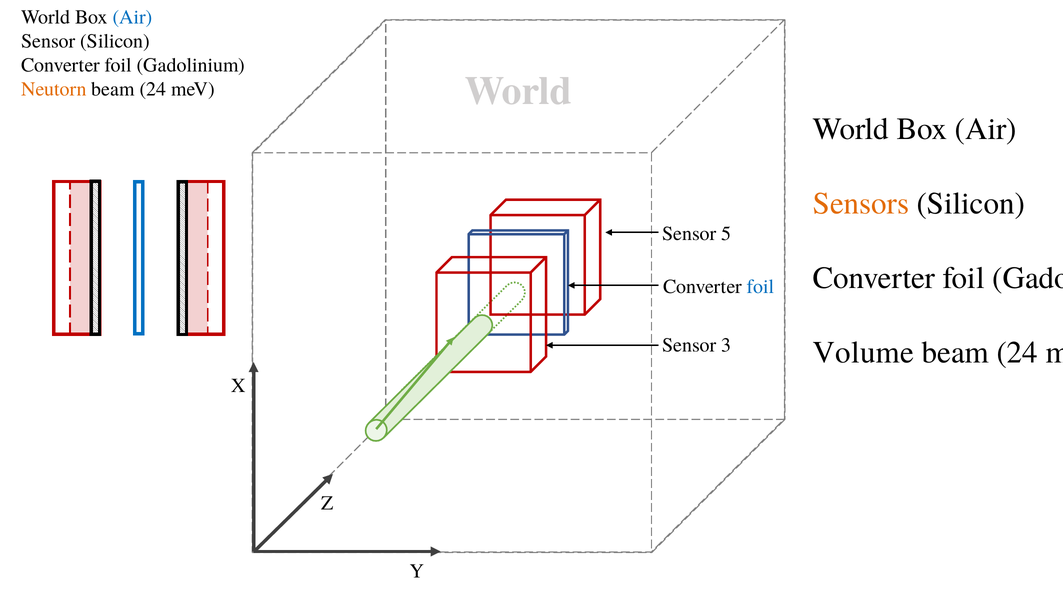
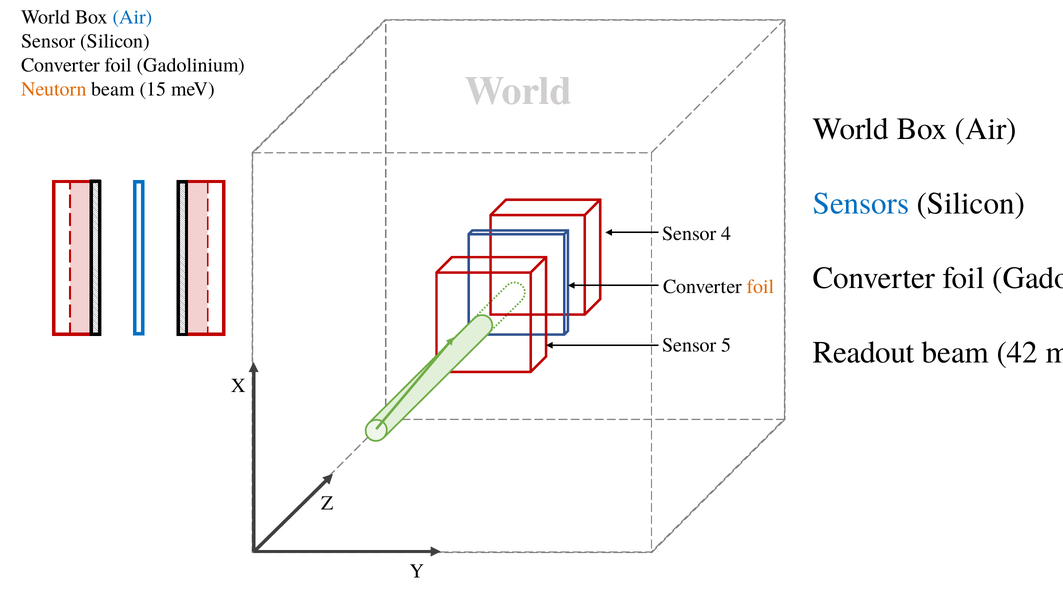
24: 24 -> 15 (153, 89)
Sensors colour: orange -> blue (861, 203)
5: 5 -> 4 (726, 233)
foil colour: blue -> orange (761, 286)
3: 3 -> 5 (726, 345)
Volume: Volume -> Readout (864, 352)
24: 24 -> 42 (1017, 352)
